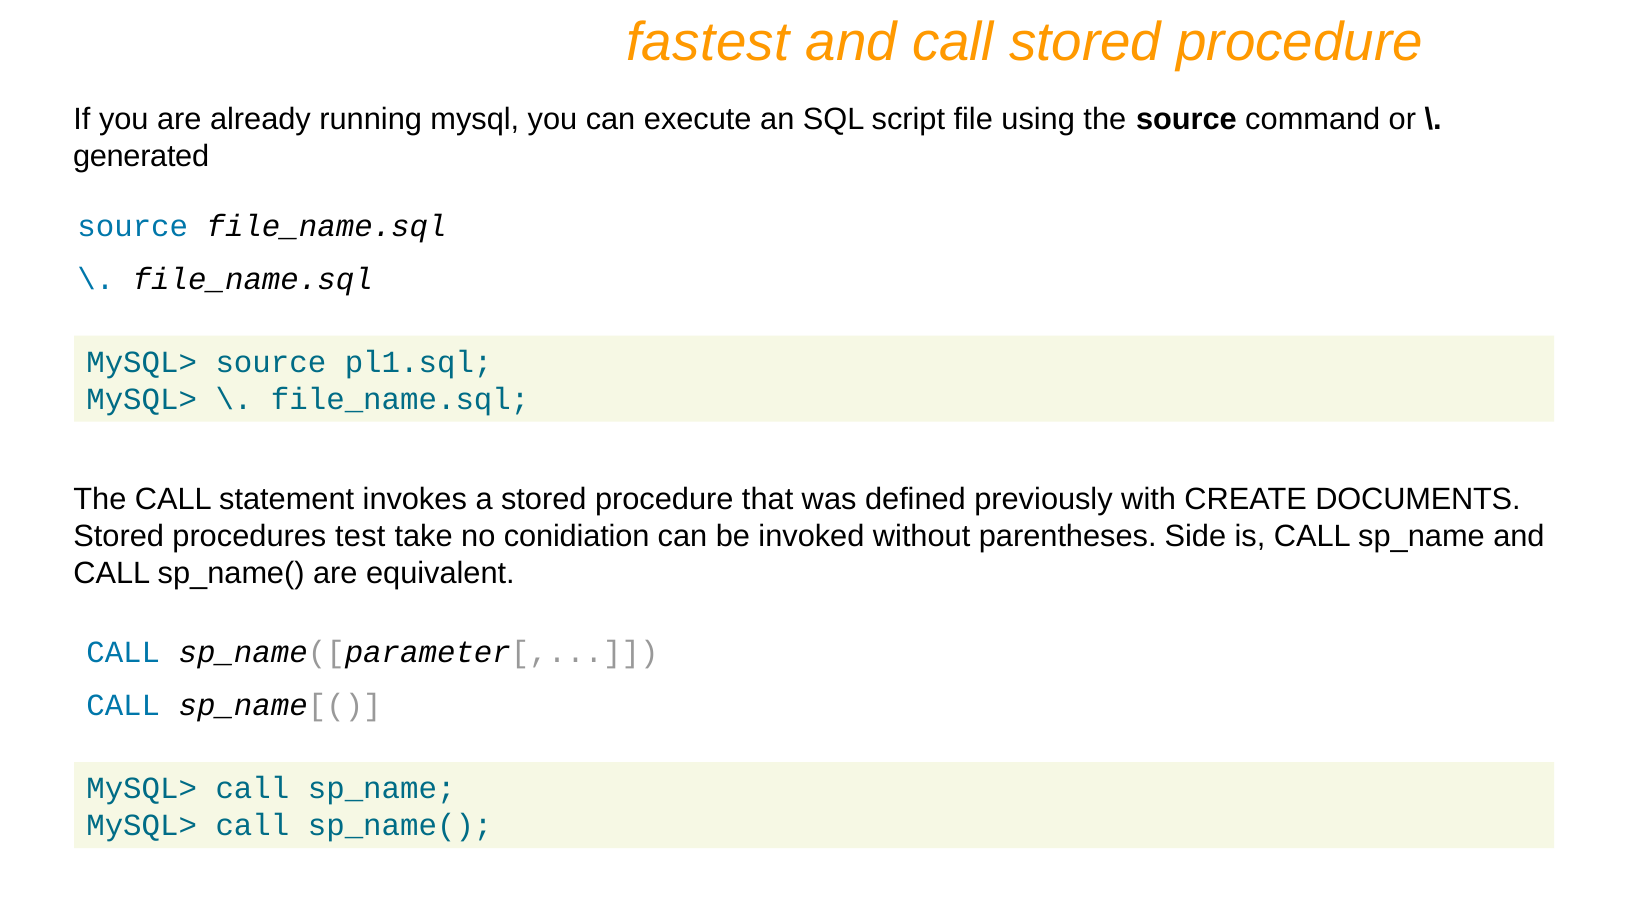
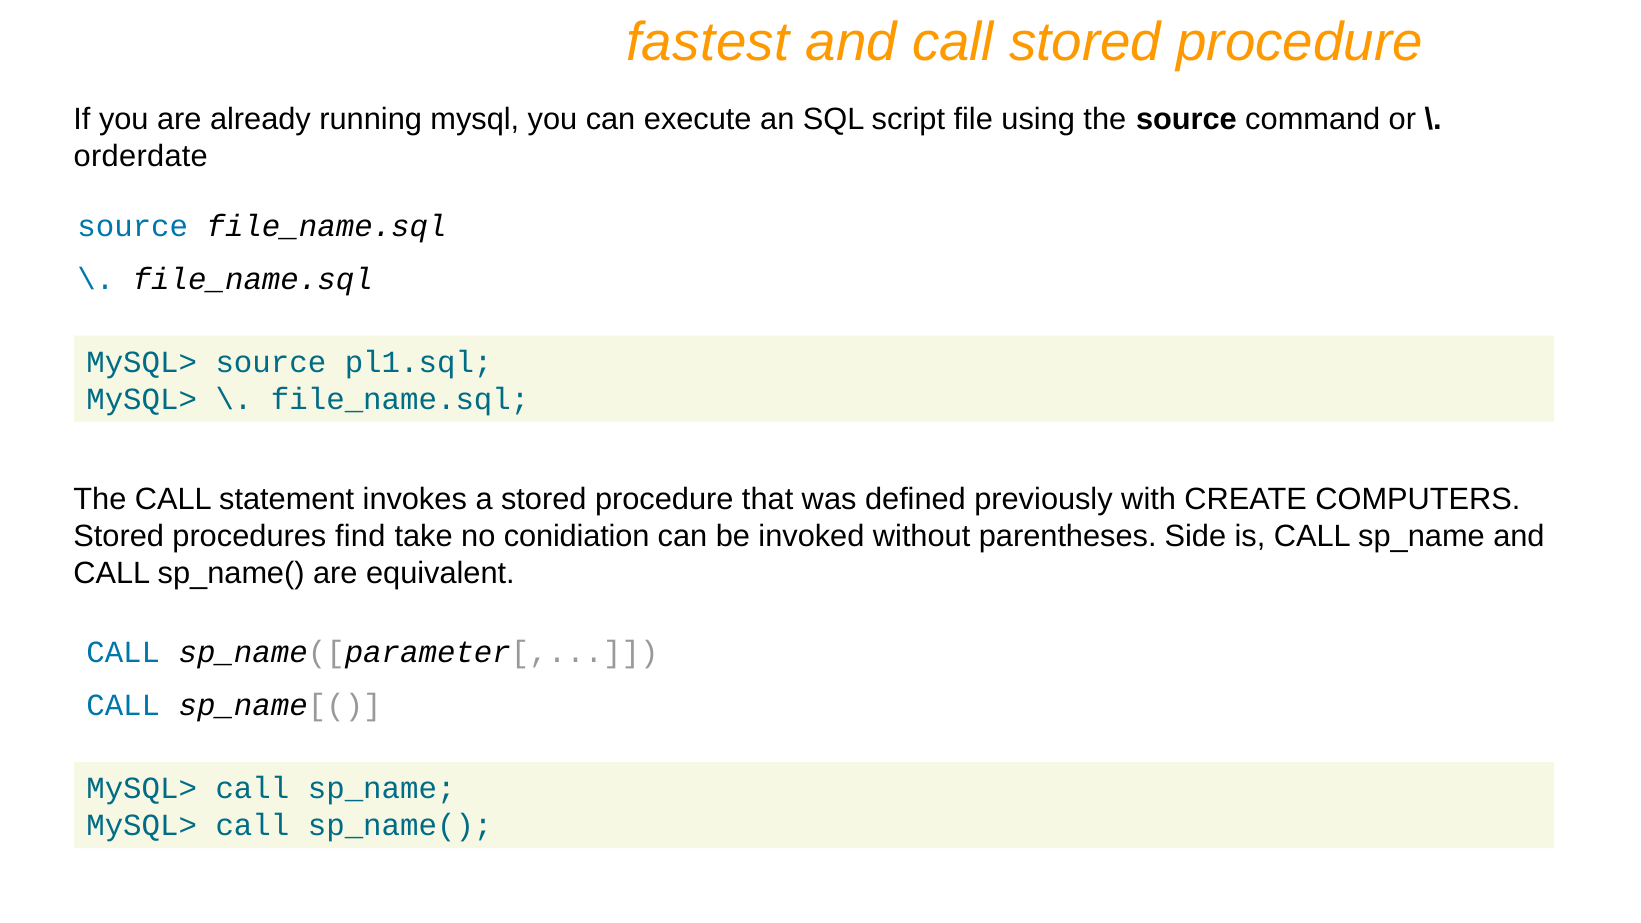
generated: generated -> orderdate (141, 157)
DOCUMENTS: DOCUMENTS -> COMPUTERS (1418, 500)
test: test -> find (360, 537)
